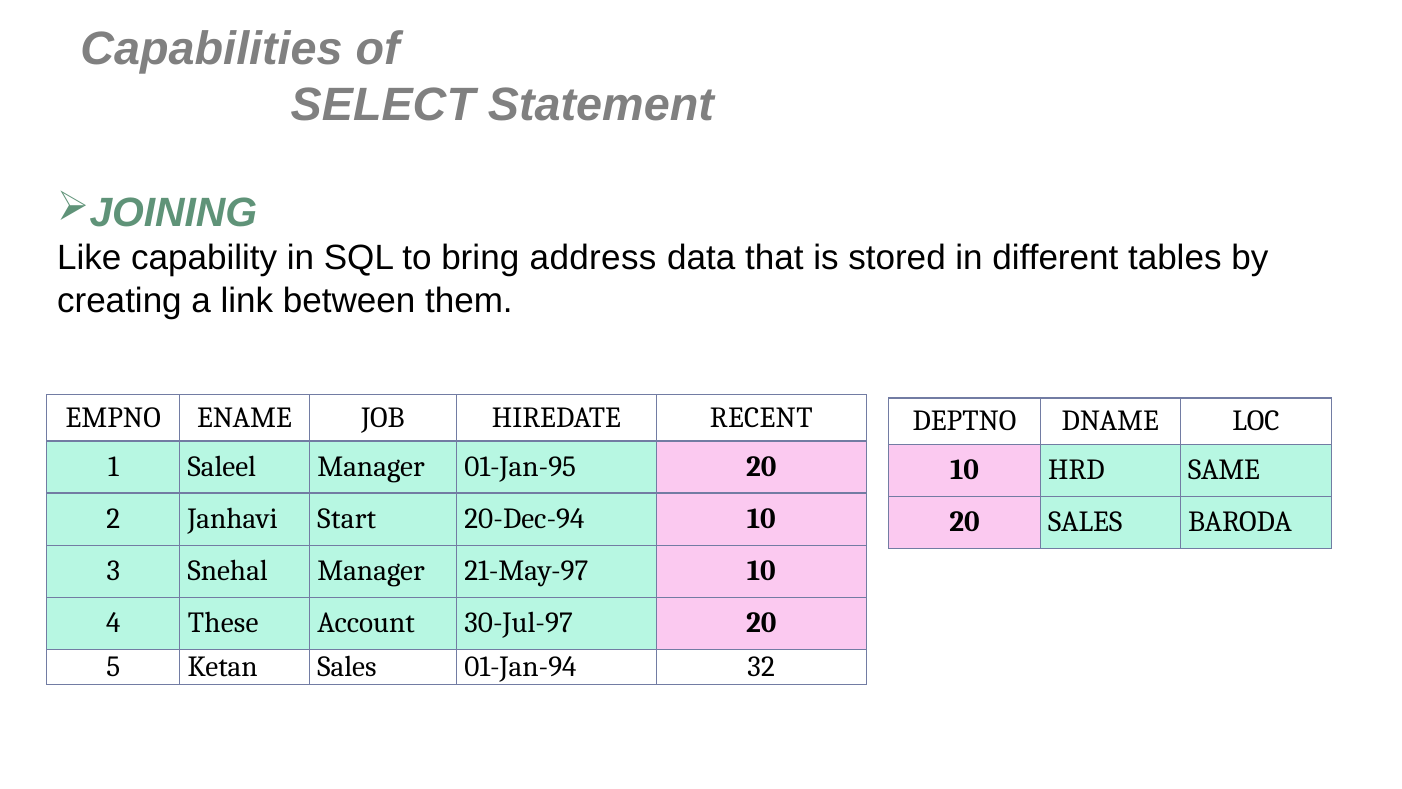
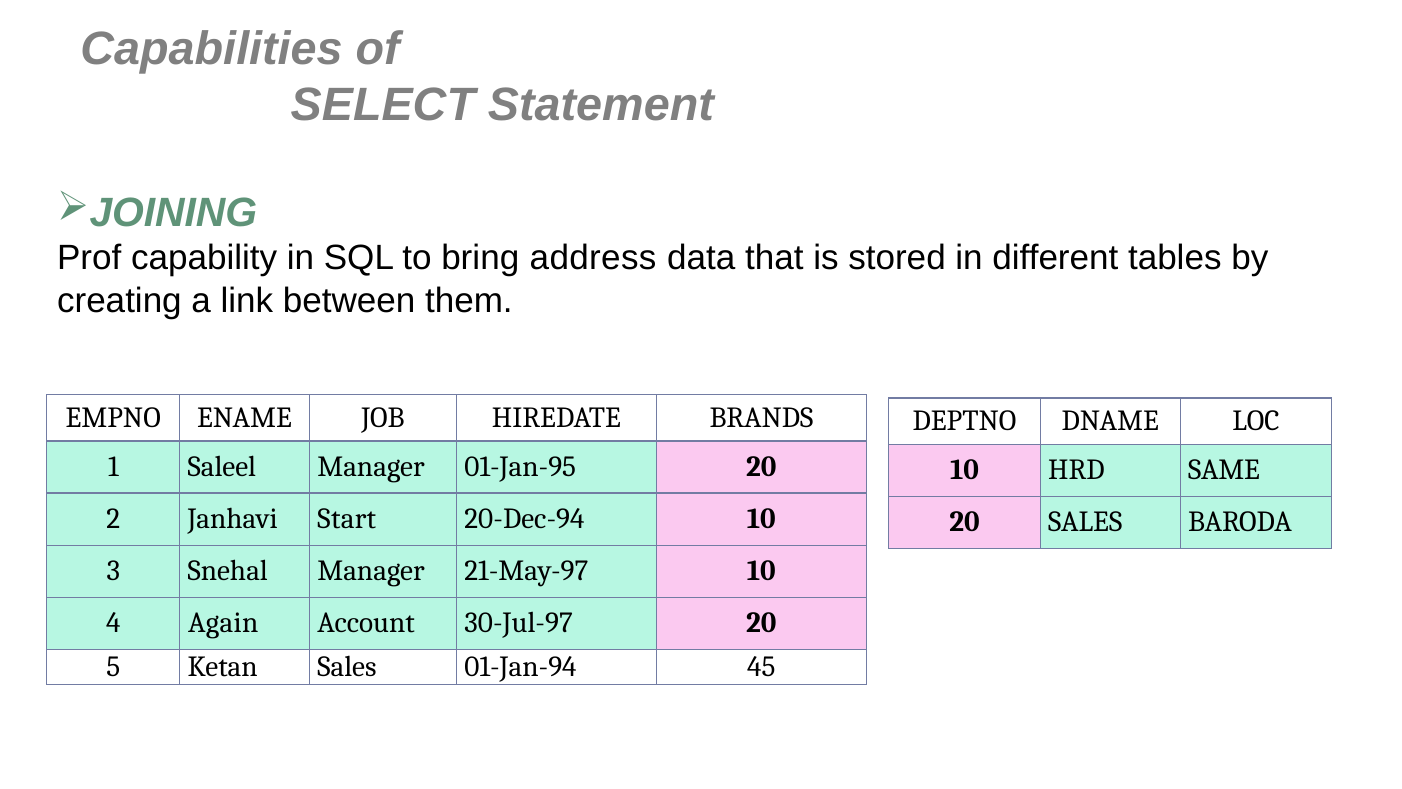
Like: Like -> Prof (89, 258)
RECENT: RECENT -> BRANDS (761, 417)
These: These -> Again (223, 623)
32: 32 -> 45 (761, 666)
